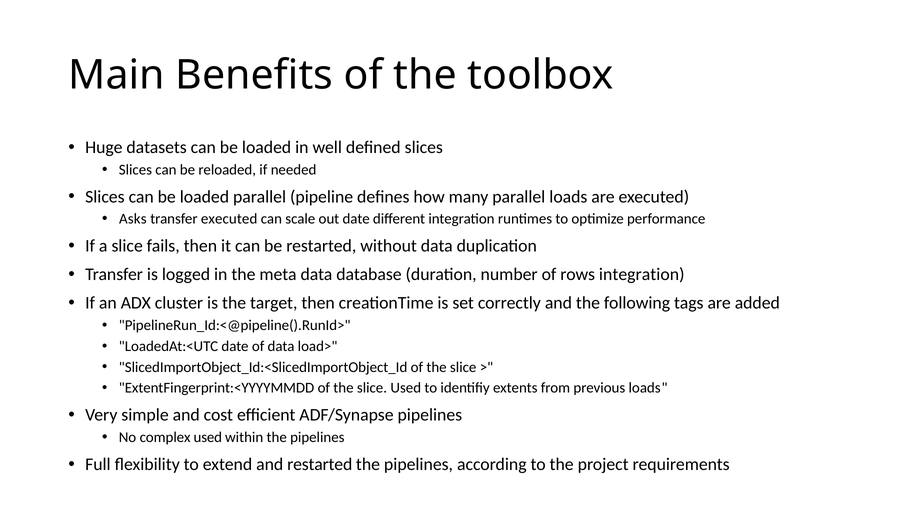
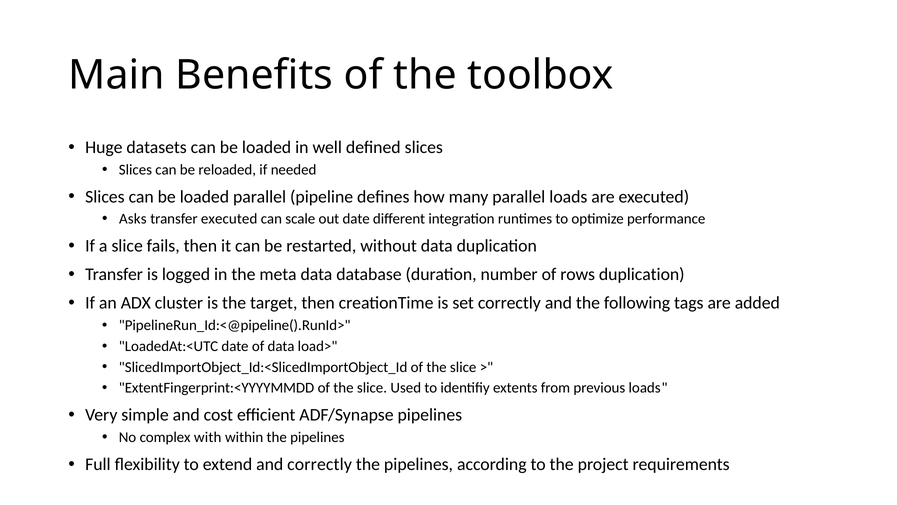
rows integration: integration -> duplication (642, 274)
complex used: used -> with (208, 437)
and restarted: restarted -> correctly (320, 464)
